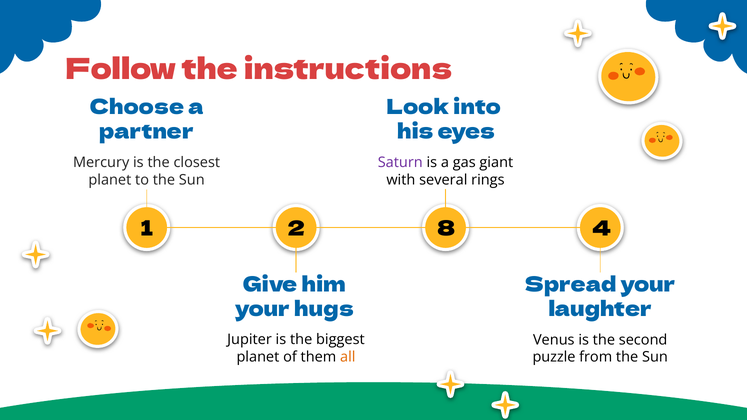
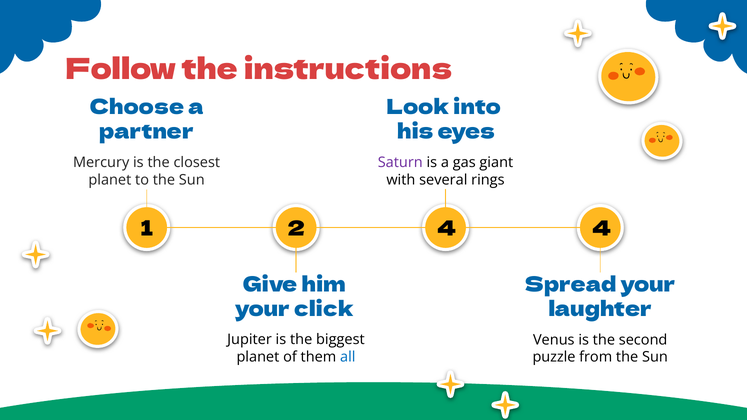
2 8: 8 -> 4 (447, 229)
hugs: hugs -> click (324, 310)
all colour: orange -> blue (348, 357)
